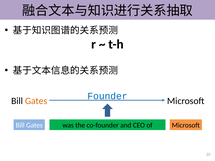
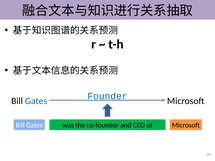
Gates colour: orange -> blue (36, 101)
